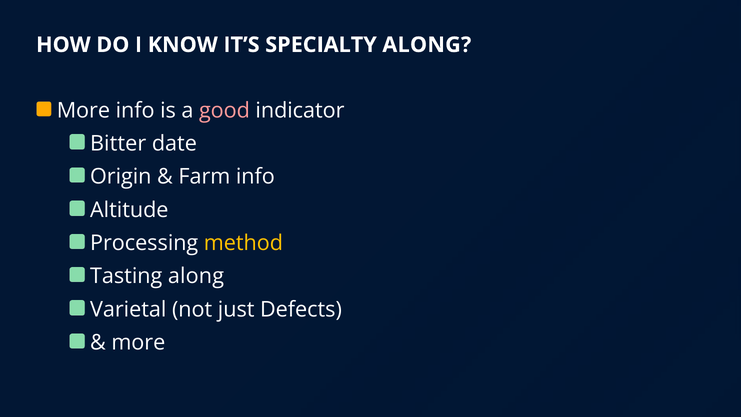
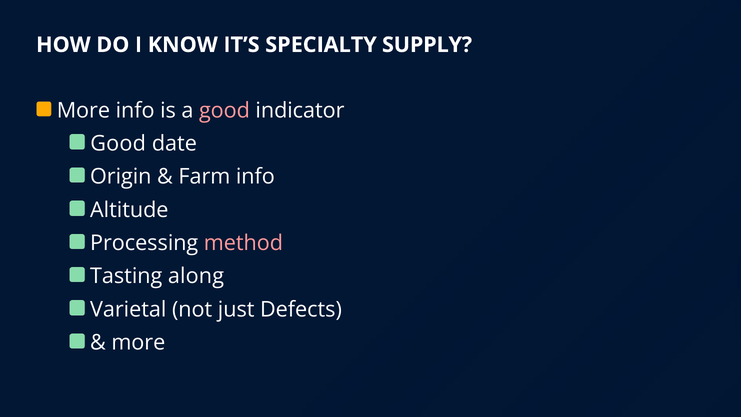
SPECIALTY ALONG: ALONG -> SUPPLY (427, 45)
Bitter: Bitter -> Good (118, 144)
method colour: yellow -> pink (243, 243)
